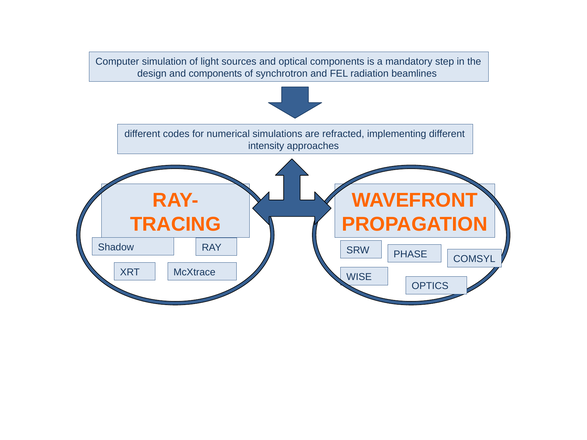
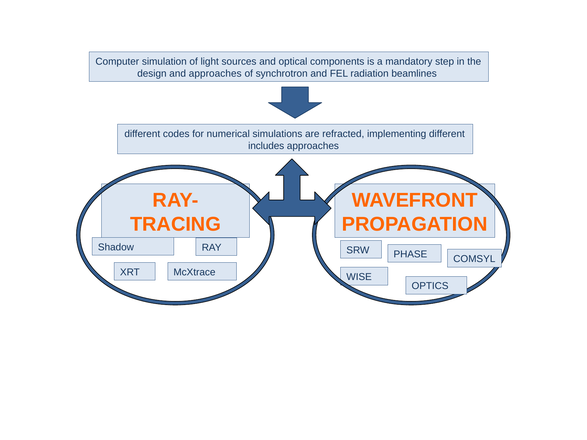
and components: components -> approaches (215, 73)
intensity: intensity -> includes (266, 146)
